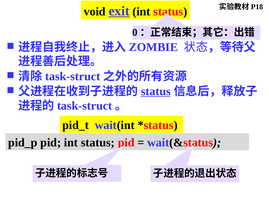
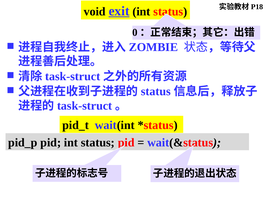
status underline: present -> none (156, 91)
